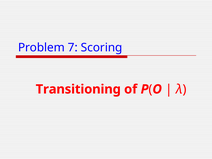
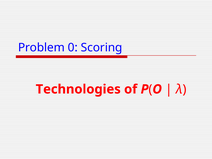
7: 7 -> 0 (73, 47)
Transitioning: Transitioning -> Technologies (78, 89)
